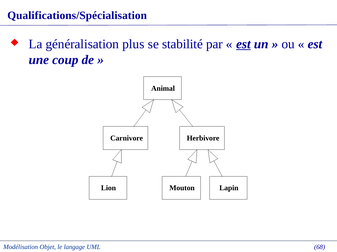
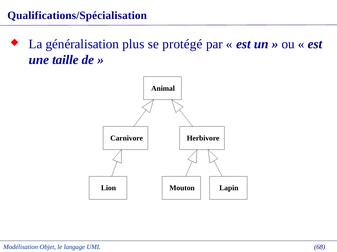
stabilité: stabilité -> protégé (182, 44)
est underline: present -> none (243, 44)
coup: coup -> taille (65, 60)
